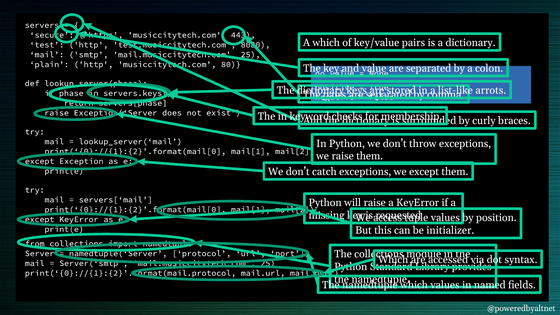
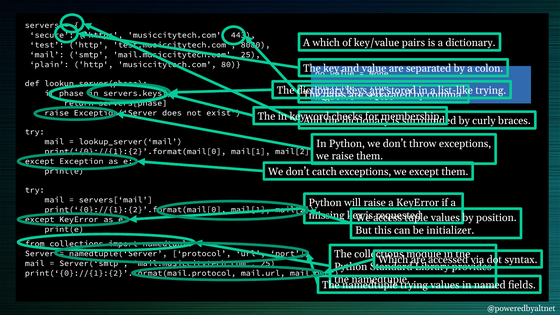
arrots: arrots -> trying (491, 90)
which: which -> trying (414, 285)
